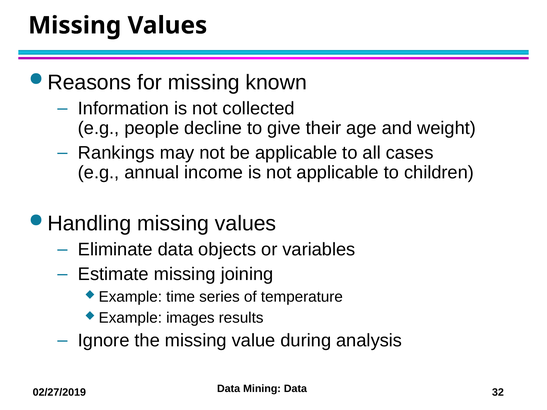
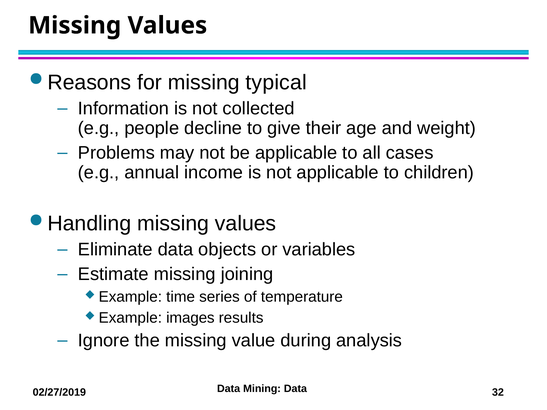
known: known -> typical (276, 82)
Rankings: Rankings -> Problems (116, 153)
